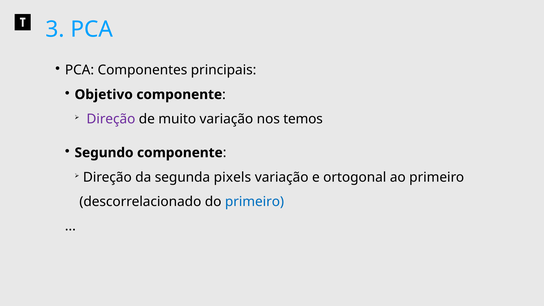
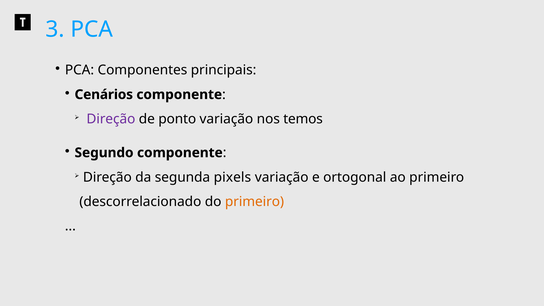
Objetivo: Objetivo -> Cenários (104, 95)
muito: muito -> ponto (177, 119)
primeiro colour: blue -> orange (255, 202)
